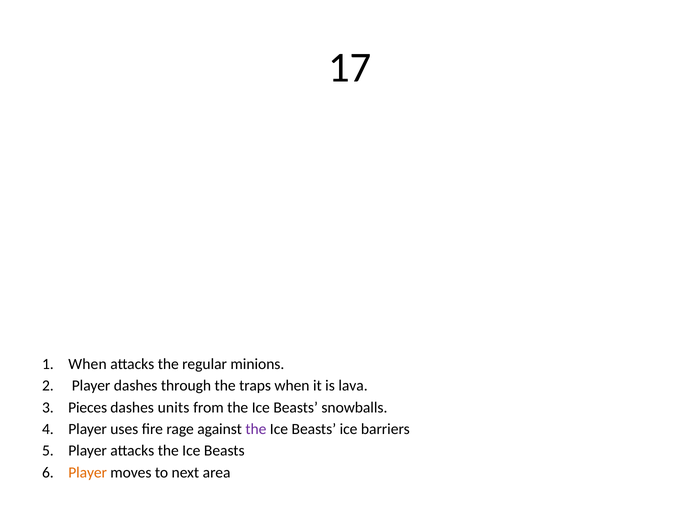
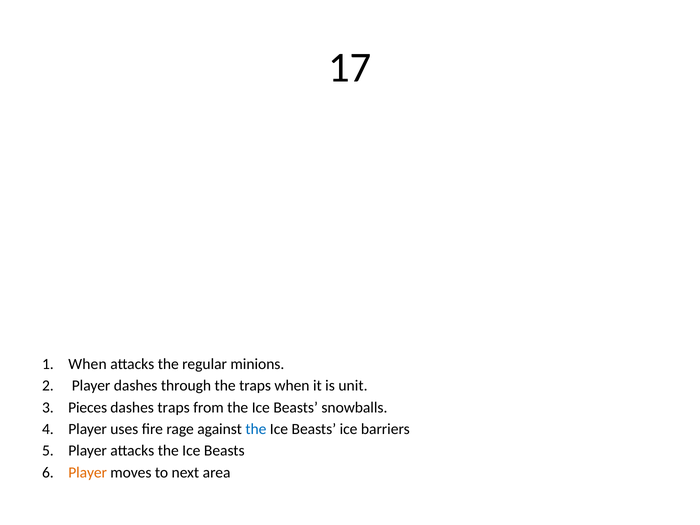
lava: lava -> unit (353, 386)
dashes units: units -> traps (174, 407)
the colour: purple -> blue (256, 429)
